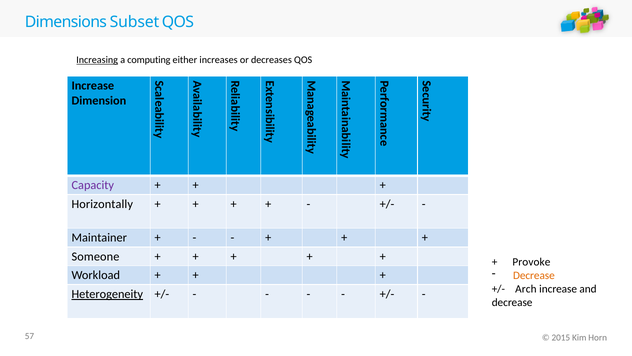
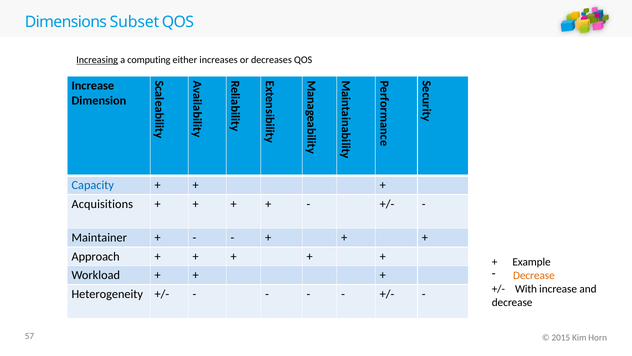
Capacity colour: purple -> blue (93, 185)
Horizontally: Horizontally -> Acquisitions (102, 204)
Someone: Someone -> Approach (96, 256)
Provoke: Provoke -> Example (532, 262)
Arch: Arch -> With (526, 288)
Heterogeneity underline: present -> none (107, 294)
